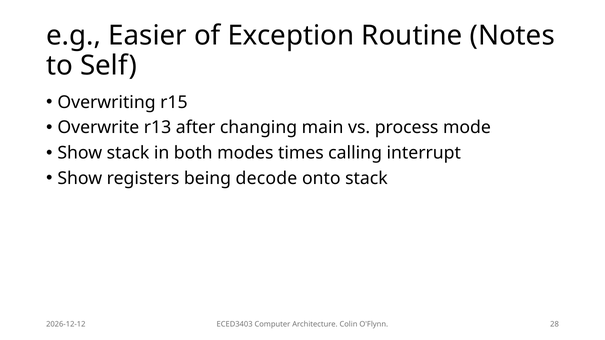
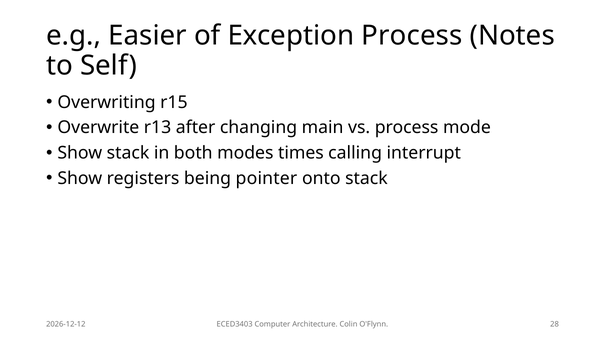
Exception Routine: Routine -> Process (412, 36)
decode: decode -> pointer (266, 178)
